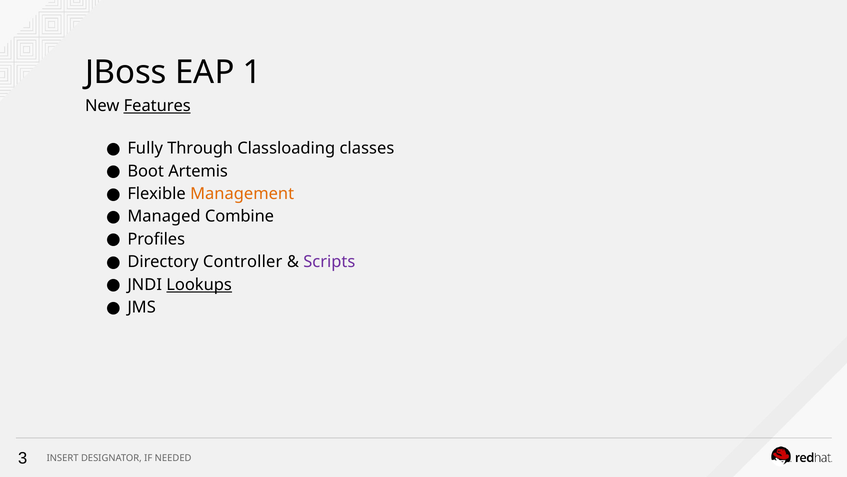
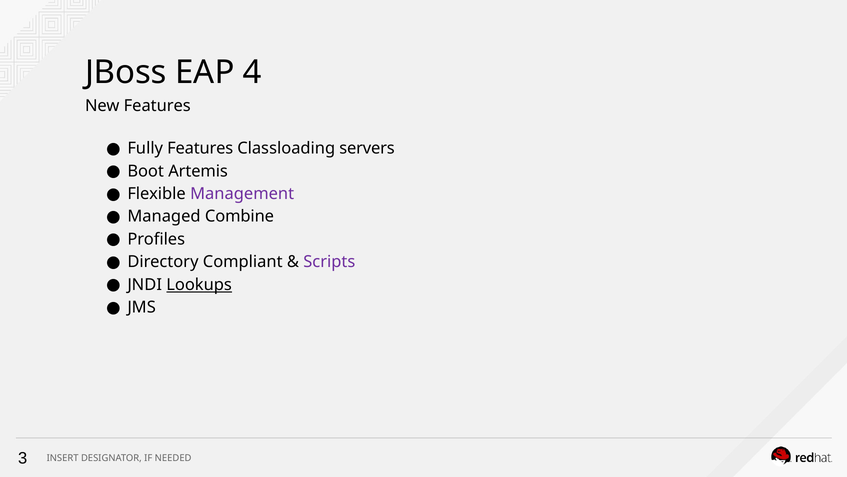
1: 1 -> 4 (252, 72)
Features underline: present -> none (157, 106)
Fully Through: Through -> Features (200, 148)
classes: classes -> servers (367, 148)
Management colour: orange -> purple (242, 194)
Controller: Controller -> Compliant (243, 262)
